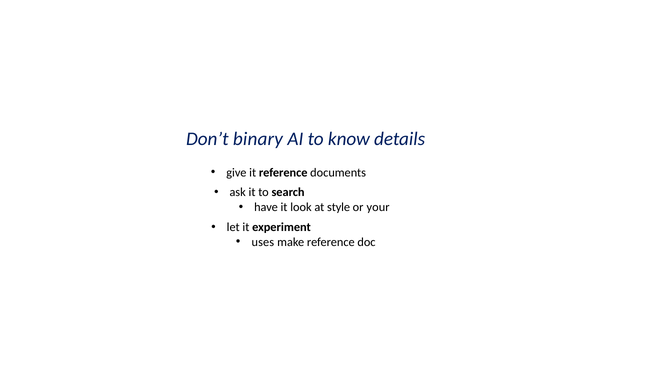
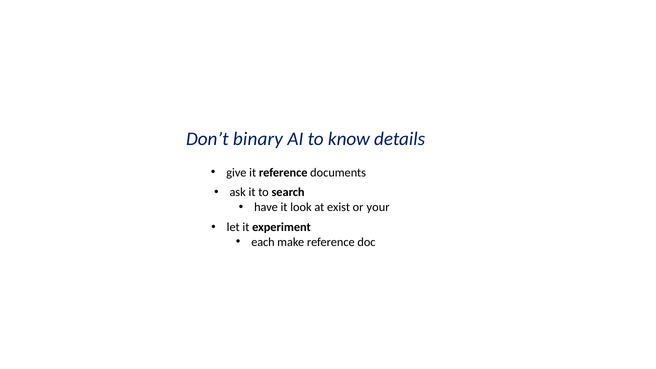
style: style -> exist (339, 207)
uses: uses -> each (263, 242)
